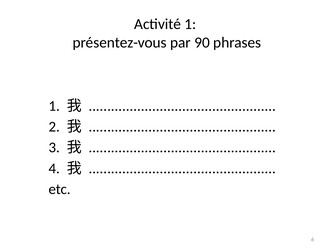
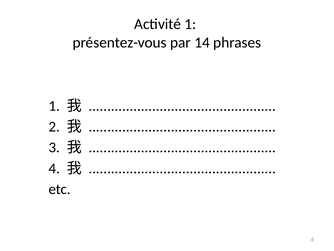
90: 90 -> 14 (202, 42)
